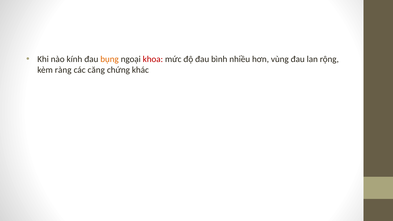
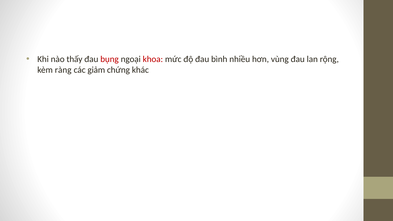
kính: kính -> thấy (74, 59)
bụng colour: orange -> red (110, 59)
căng: căng -> giảm (96, 70)
